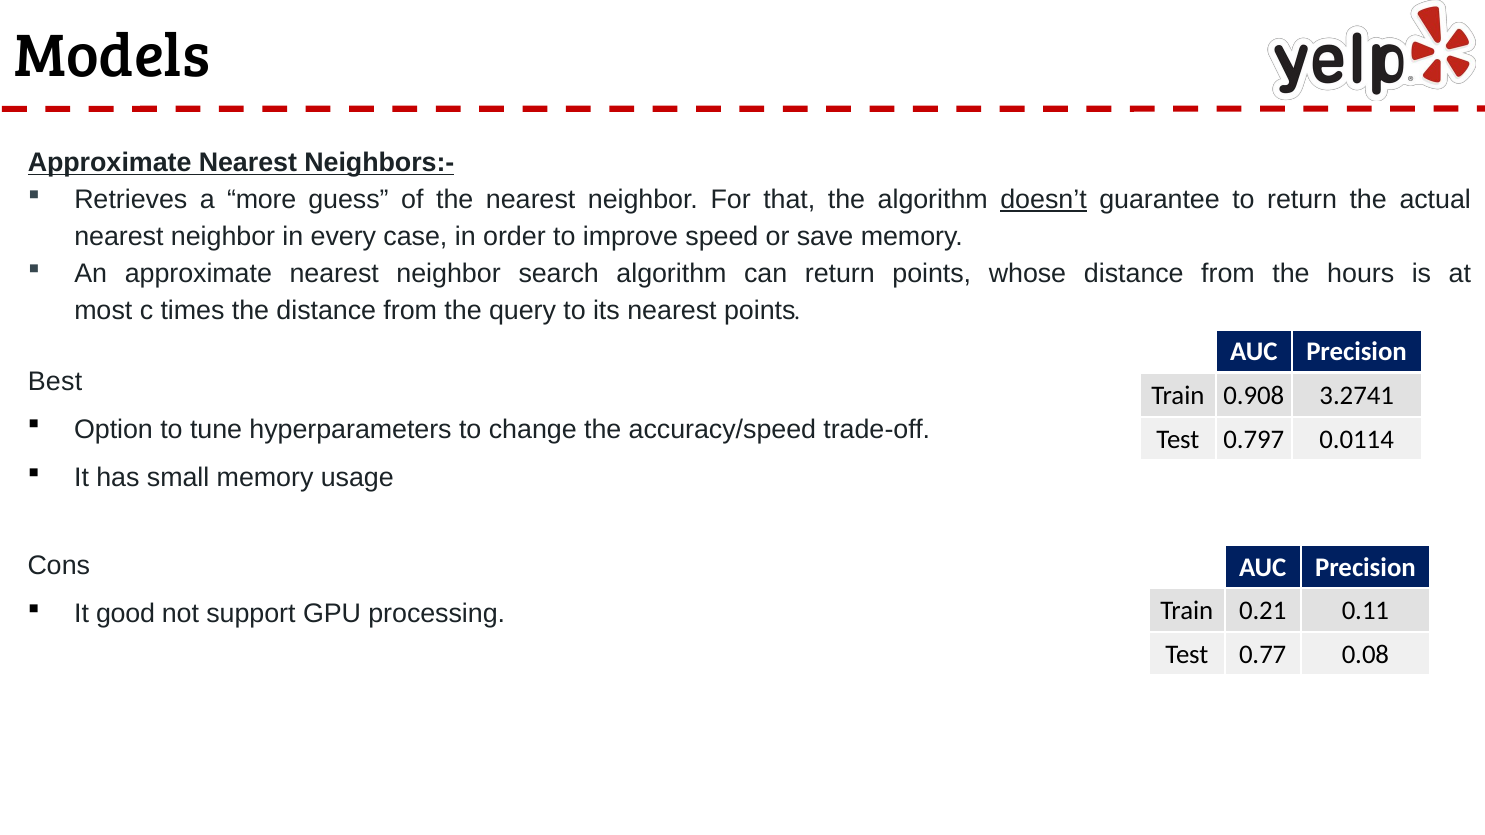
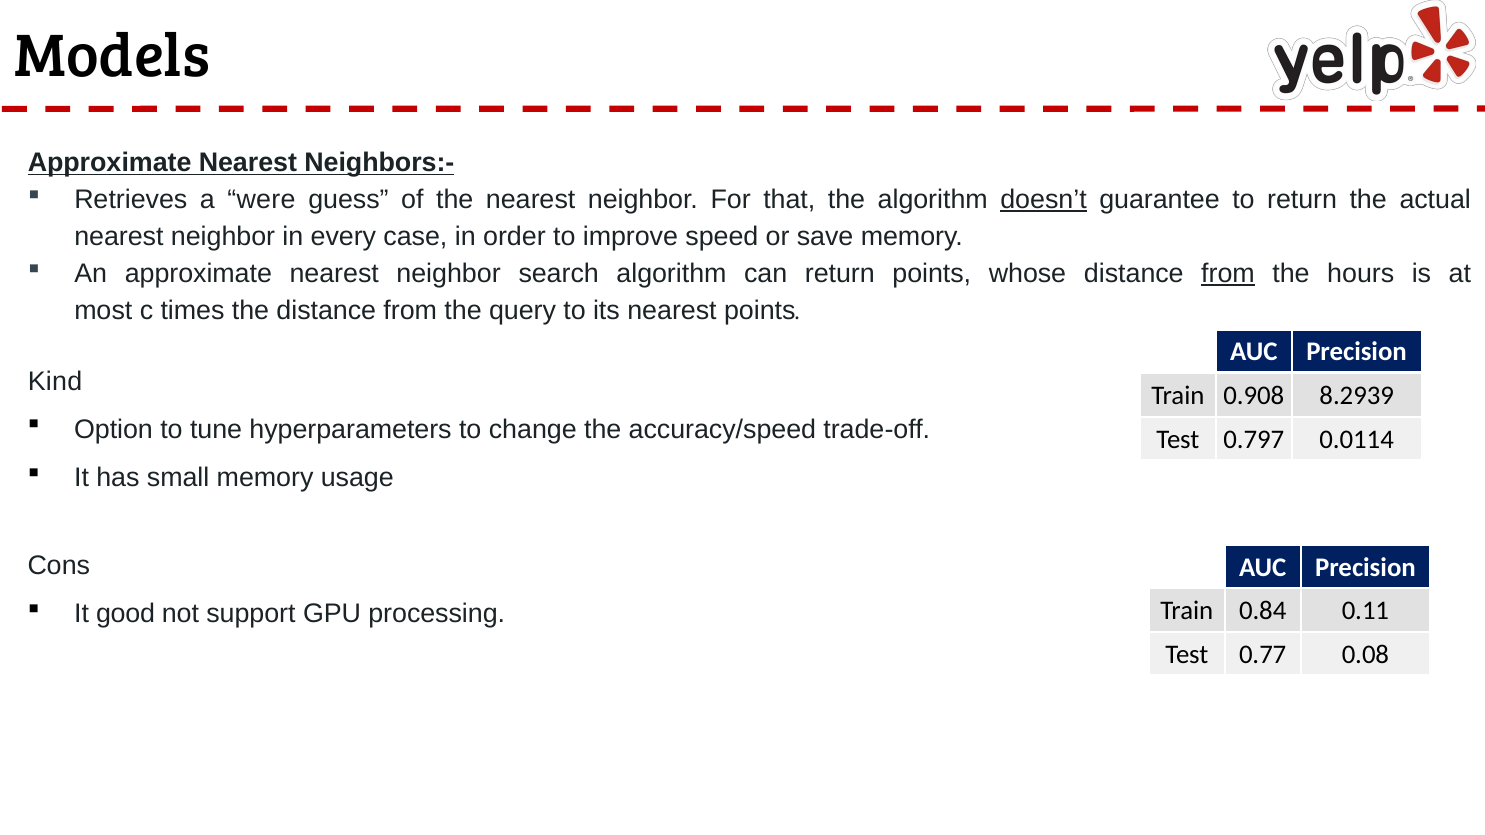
more: more -> were (261, 200)
from underline: none -> present (1228, 274)
Best: Best -> Kind (55, 381)
3.2741: 3.2741 -> 8.2939 (1357, 396)
0.21: 0.21 -> 0.84 (1263, 611)
